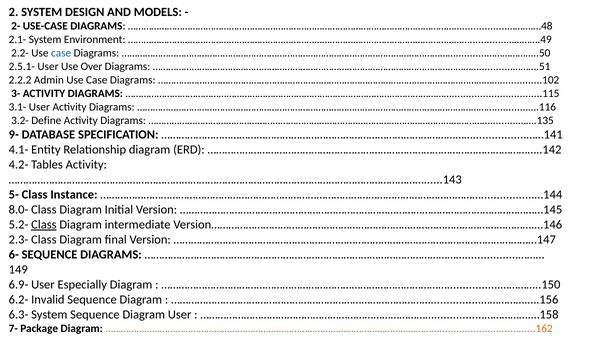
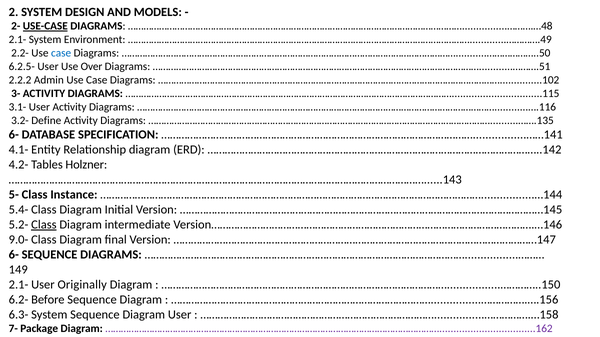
USE-CASE underline: none -> present (45, 26)
2.5.1-: 2.5.1- -> 6.2.5- (22, 67)
9-: 9- -> 6- (14, 135)
Tables Activity: Activity -> Holzner (86, 165)
8.0-: 8.0- -> 5.4- (19, 210)
2.3-: 2.3- -> 9.0- (19, 240)
6.9-: 6.9- -> 2.1- (19, 285)
Especially: Especially -> Originally (82, 285)
Invalid: Invalid -> Before (48, 300)
…………………………………………………………………………………………………………………..................................162 colour: orange -> purple (329, 329)
